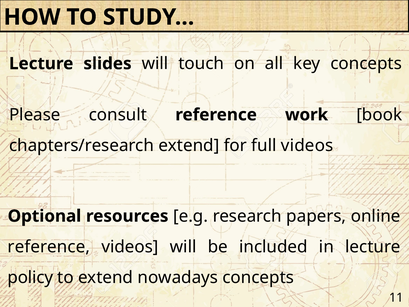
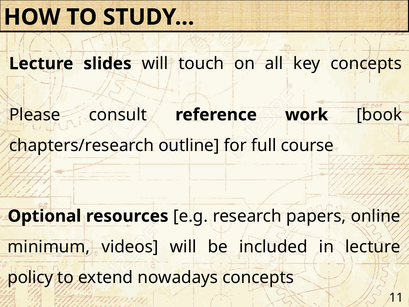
chapters/research extend: extend -> outline (189, 145)
full videos: videos -> course (307, 145)
reference: reference -> minimum (49, 247)
